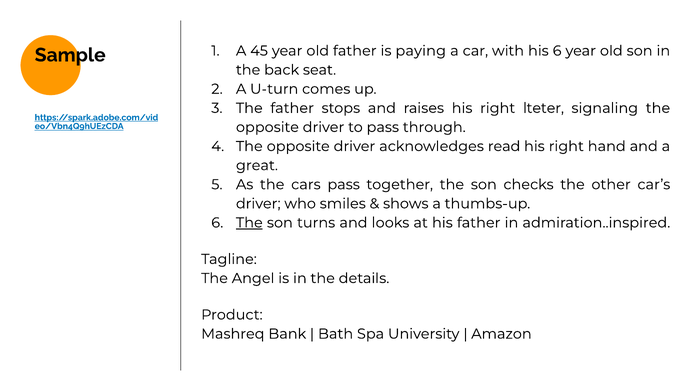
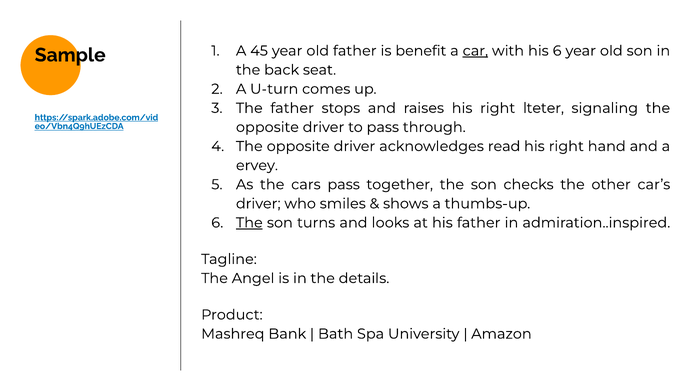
paying: paying -> benefit (421, 51)
car underline: none -> present (475, 51)
great: great -> ervey (257, 166)
